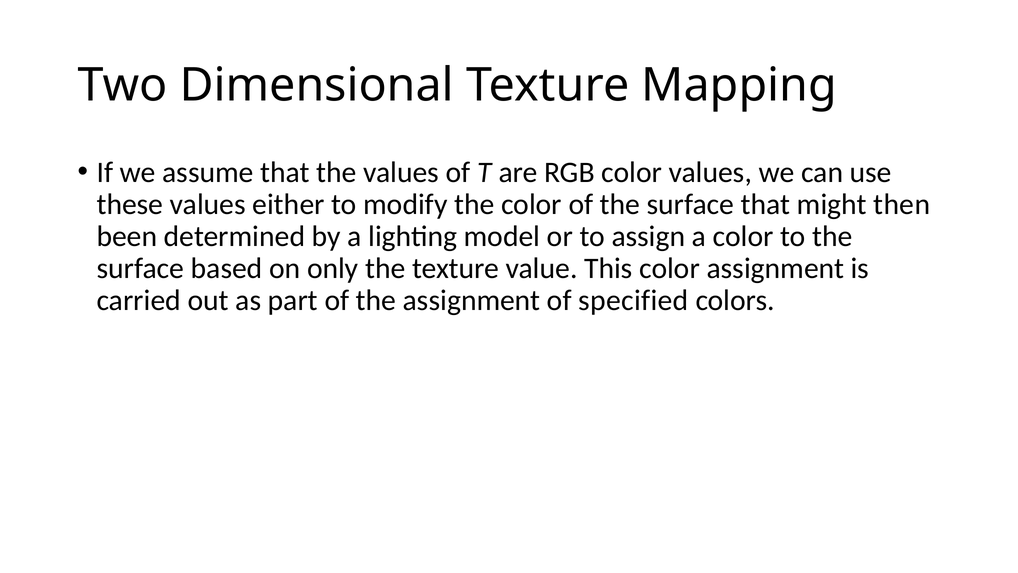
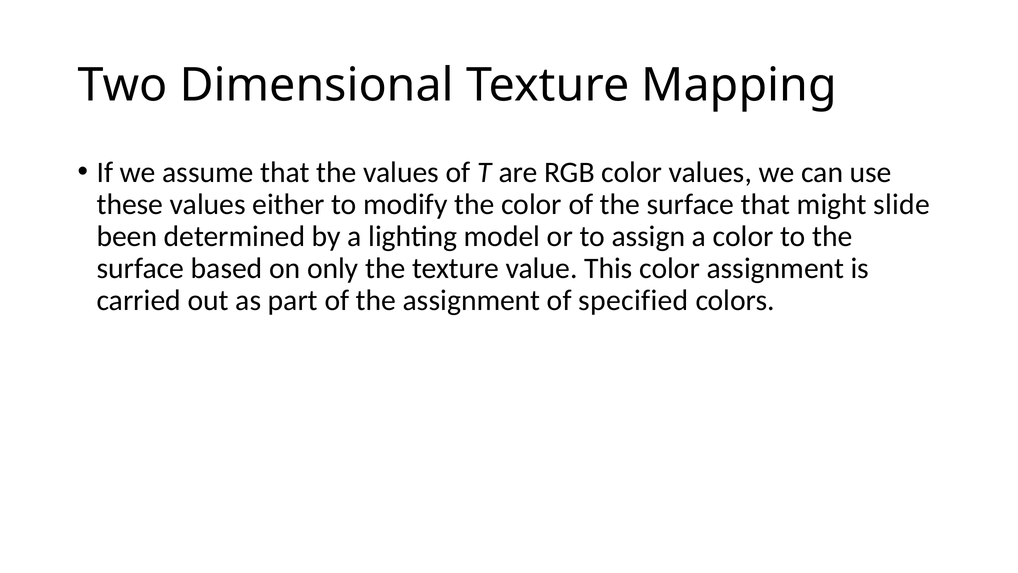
then: then -> slide (902, 204)
